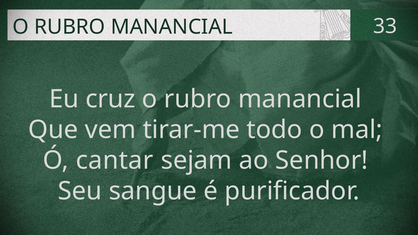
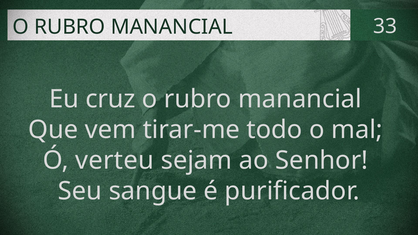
cantar: cantar -> verteu (115, 161)
